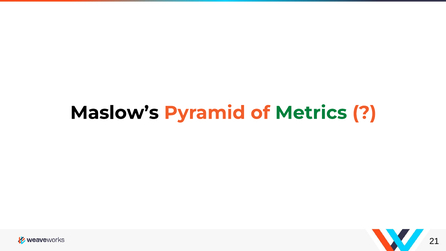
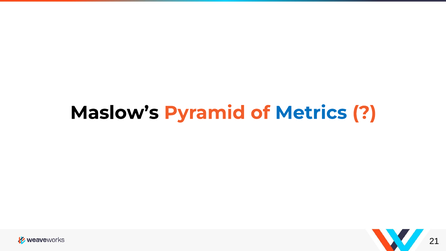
Metrics colour: green -> blue (311, 113)
